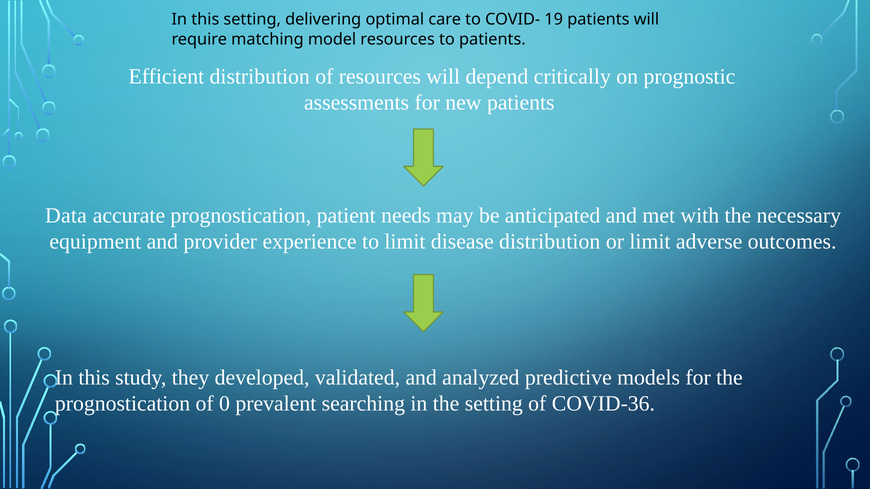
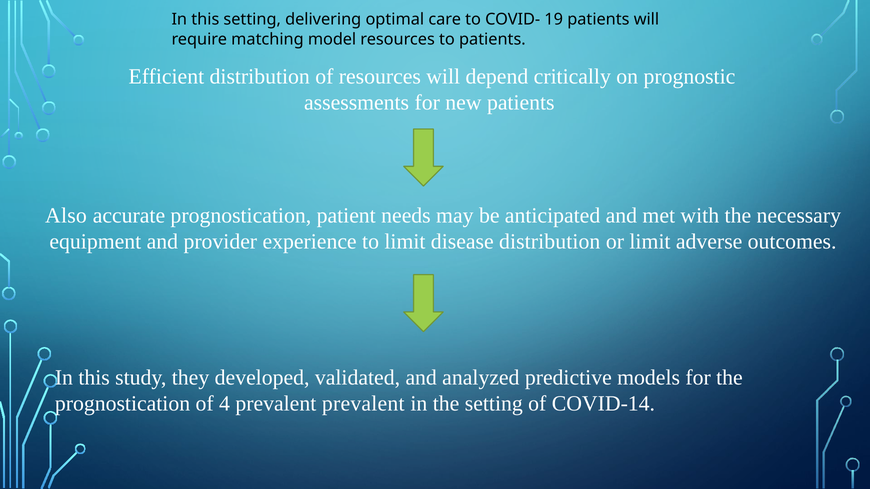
Data: Data -> Also (66, 216)
0: 0 -> 4 (225, 404)
prevalent searching: searching -> prevalent (363, 404)
COVID-36: COVID-36 -> COVID-14 (603, 404)
